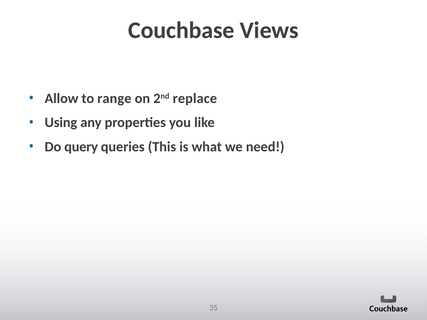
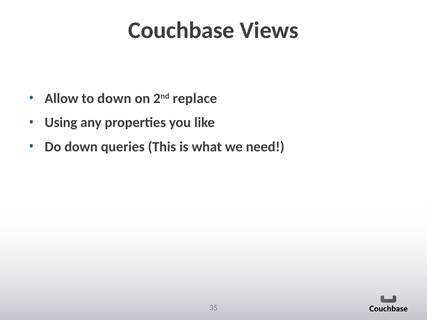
to range: range -> down (114, 99)
Do query: query -> down (81, 147)
